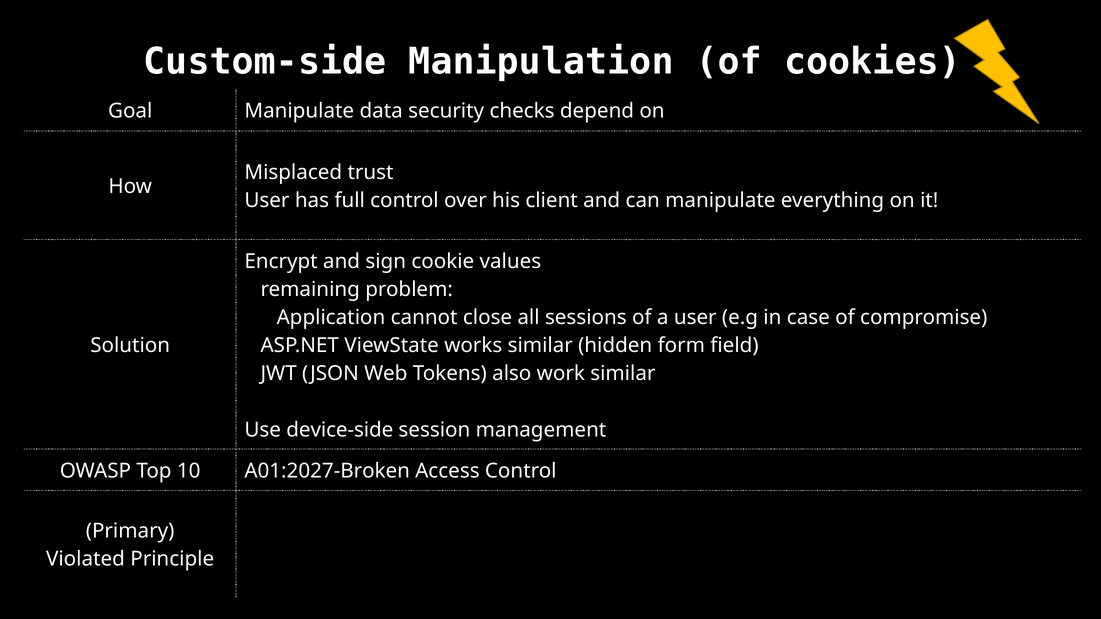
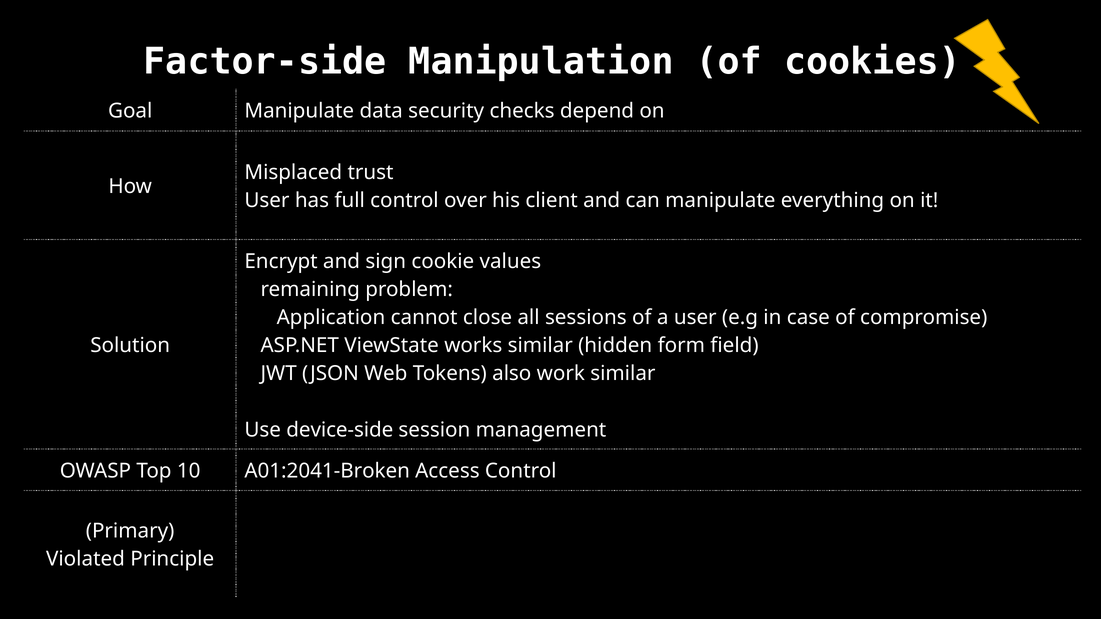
Custom-side: Custom-side -> Factor-side (265, 62)
A01:2027-Broken: A01:2027-Broken -> A01:2041-Broken (327, 471)
